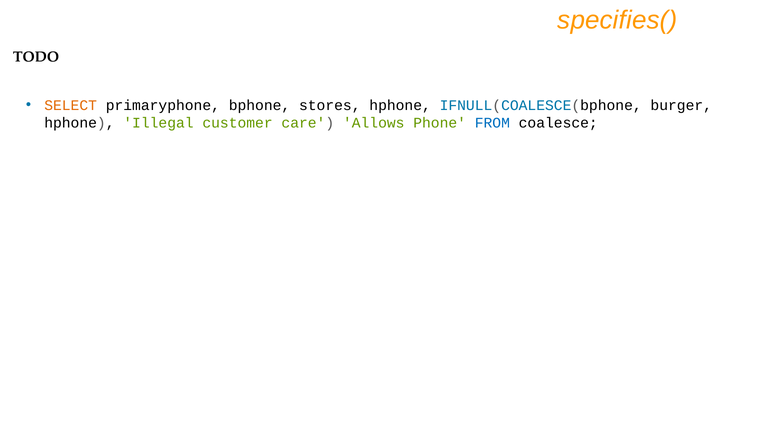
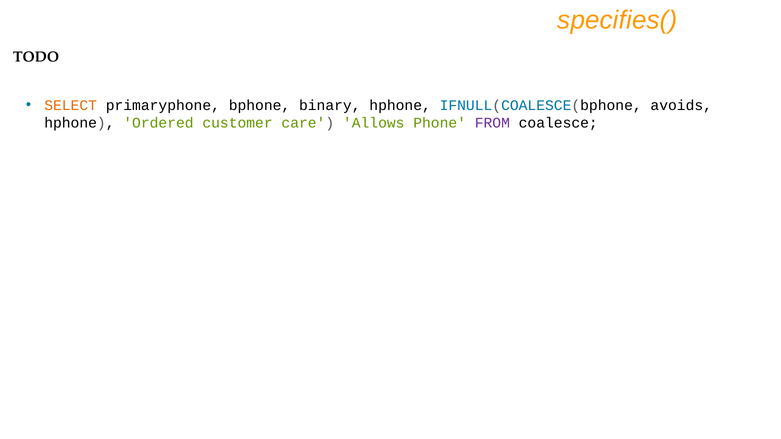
stores: stores -> binary (330, 106)
burger: burger -> avoids (681, 106)
Illegal: Illegal -> Ordered (158, 123)
FROM colour: blue -> purple (492, 123)
